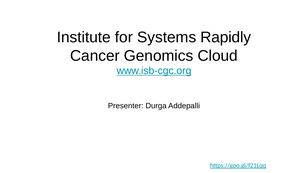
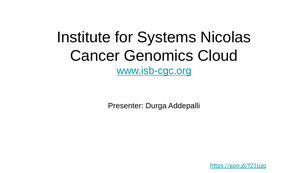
Rapidly: Rapidly -> Nicolas (226, 37)
